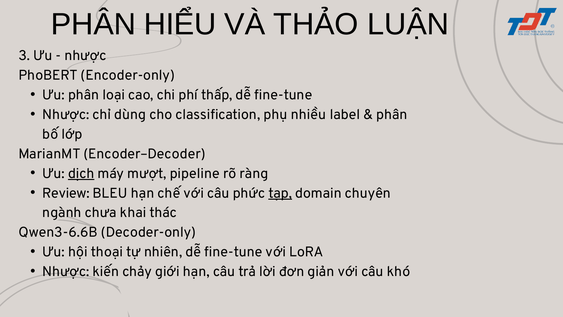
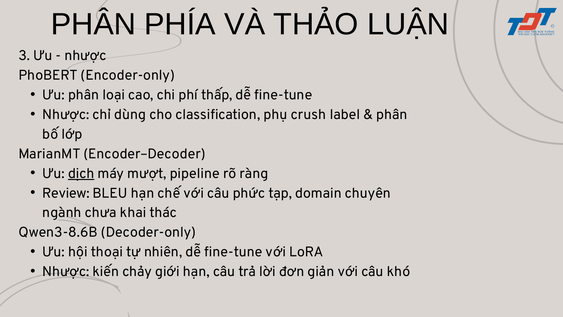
HIỂU: HIỂU -> PHÍA (180, 24)
nhiều: nhiều -> crush (308, 114)
tạp underline: present -> none (280, 193)
Qwen3-6.6B: Qwen3-6.6B -> Qwen3-8.6B (58, 232)
